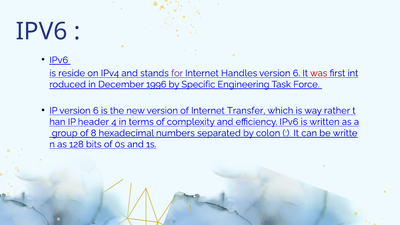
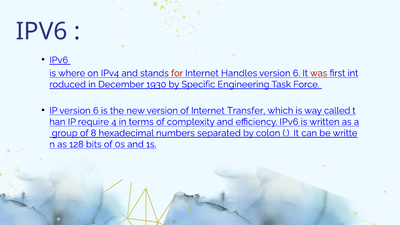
reside: reside -> where (72, 73)
for colour: purple -> red (177, 73)
1996: 1996 -> 1930 (156, 84)
rather: rather -> called (337, 111)
header: header -> require (93, 122)
